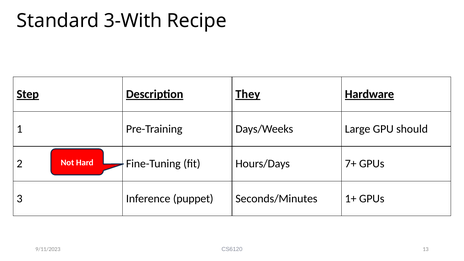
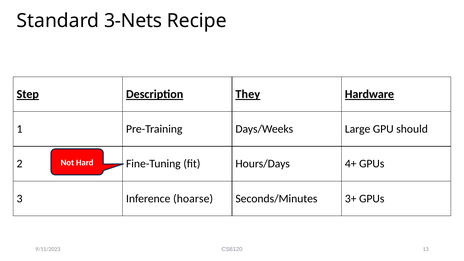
3-With: 3-With -> 3-Nets (133, 21)
7+: 7+ -> 4+ (351, 164)
puppet: puppet -> hoarse (193, 199)
1+: 1+ -> 3+ (351, 199)
